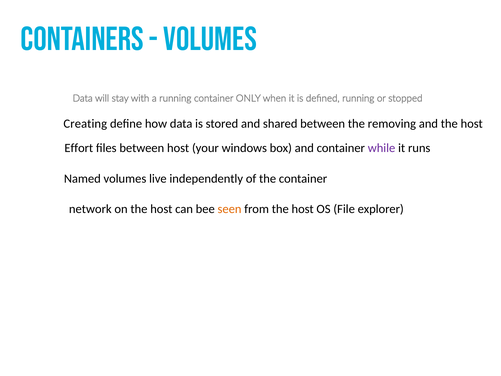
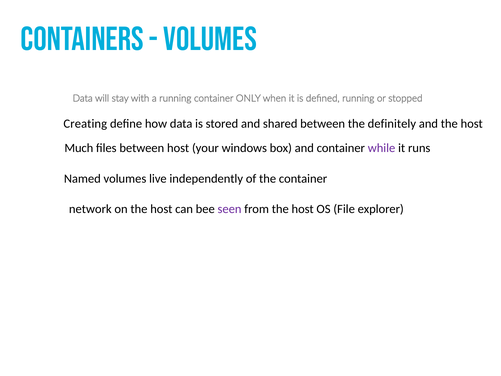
removing: removing -> definitely (392, 124)
Effort: Effort -> Much (79, 148)
seen colour: orange -> purple (230, 209)
